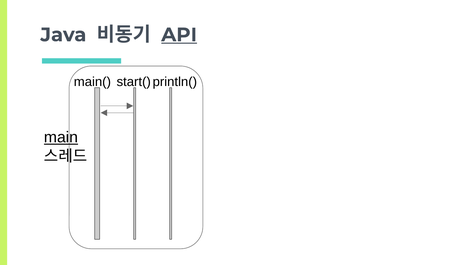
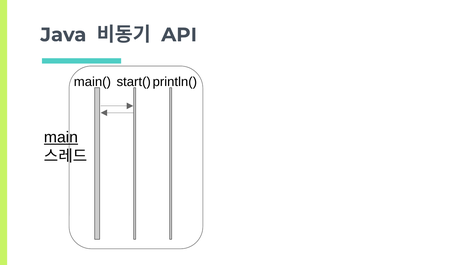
API underline: present -> none (179, 35)
